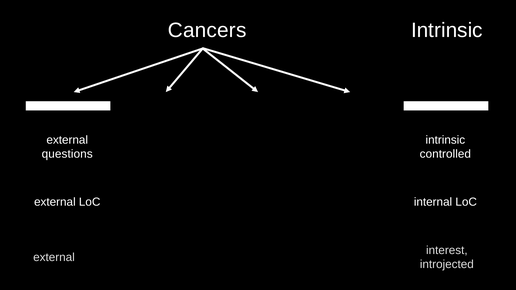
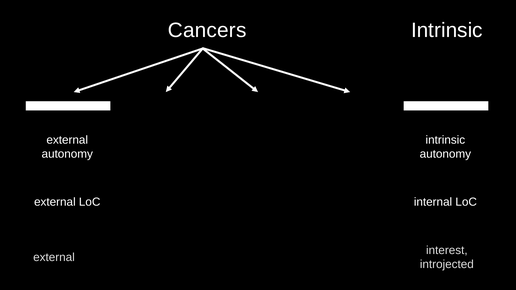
questions: questions -> autonomy (67, 154)
controlled: controlled -> autonomy (445, 154)
